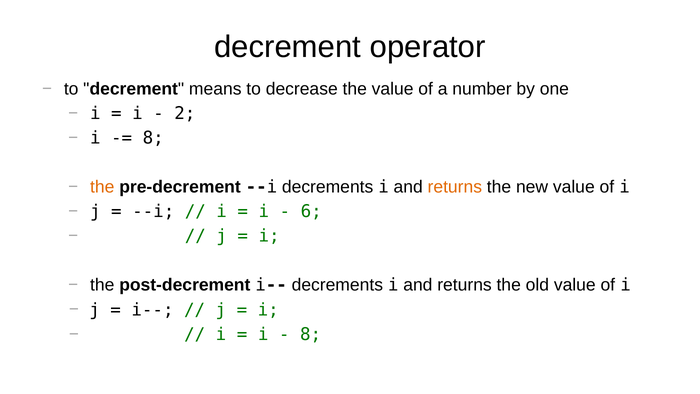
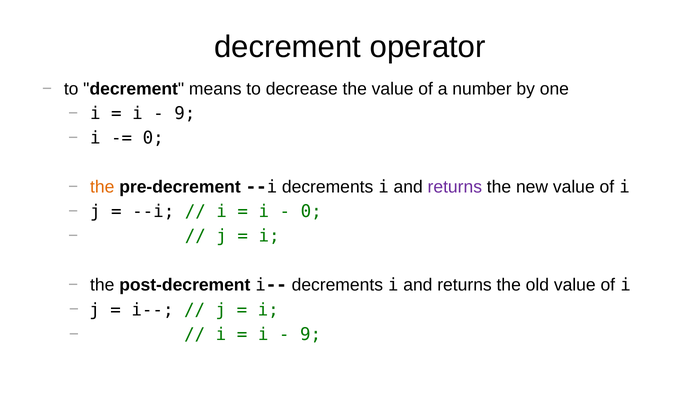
2: 2 -> 9 (185, 113)
8: 8 -> 0 (153, 138)
returns colour: orange -> purple (455, 187)
6: 6 -> 0 (311, 211)
8: 8 -> 9 (311, 334)
